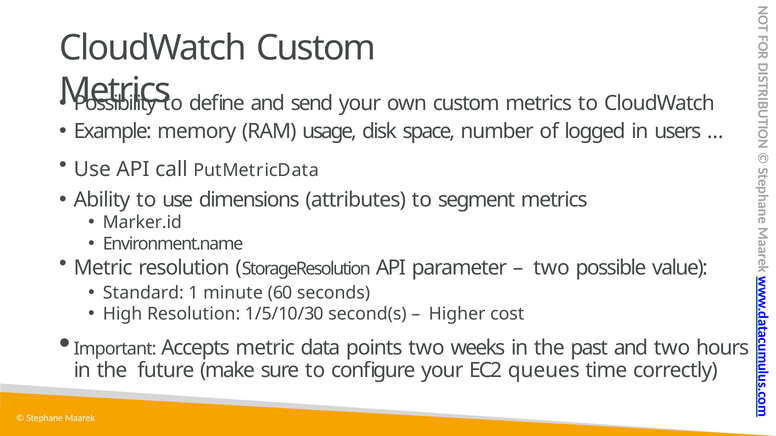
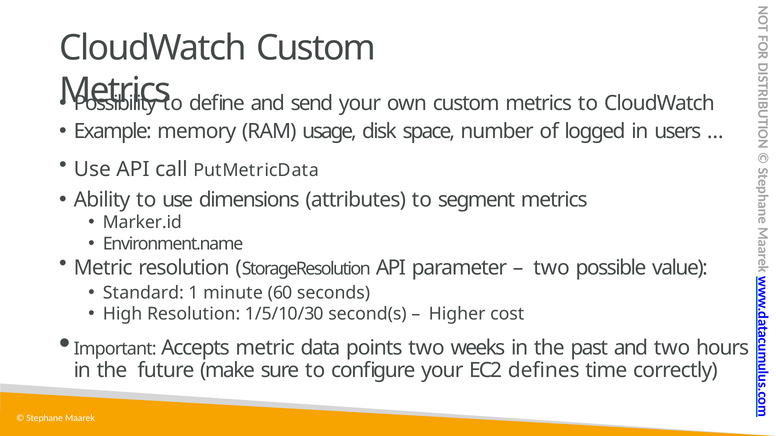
queues: queues -> defines (544, 371)
